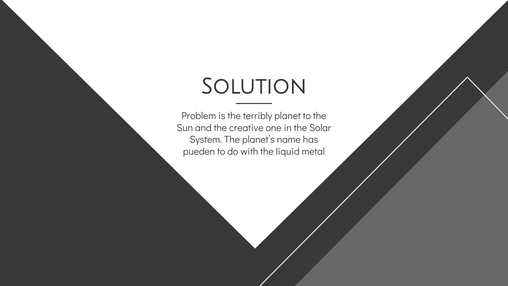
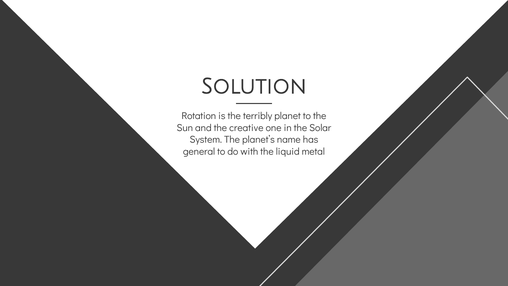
Problem: Problem -> Rotation (199, 116)
pueden: pueden -> general (199, 151)
